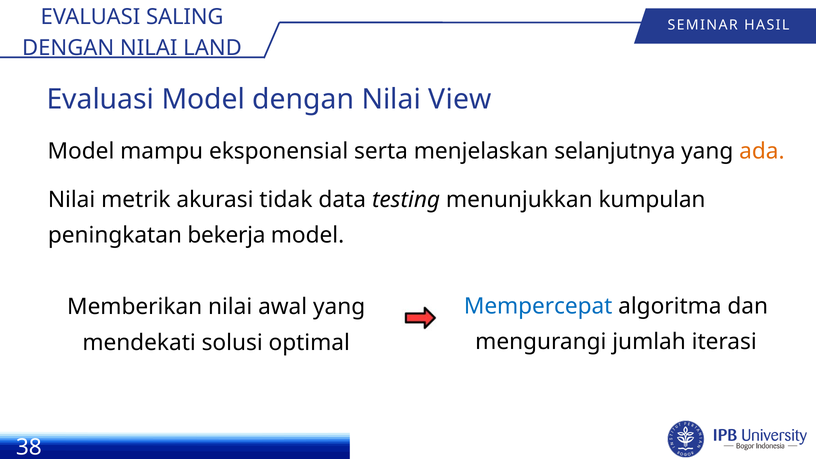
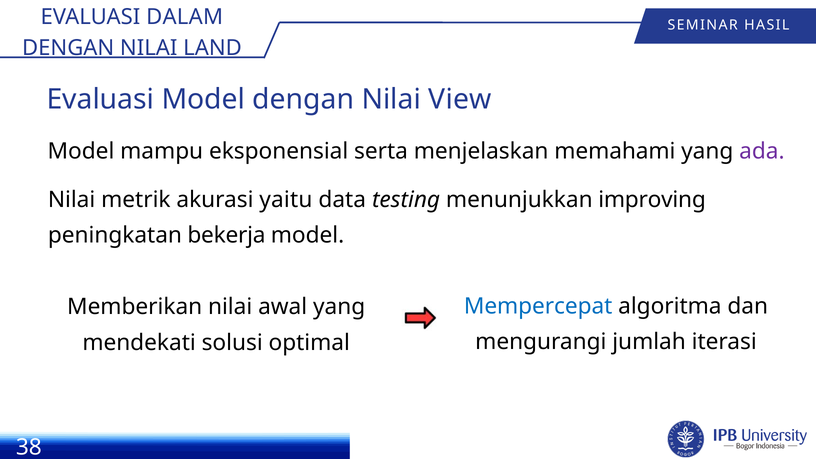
SALING: SALING -> DALAM (185, 17)
selanjutnya: selanjutnya -> memahami (615, 151)
ada colour: orange -> purple (762, 151)
tidak: tidak -> yaitu (286, 200)
kumpulan: kumpulan -> improving (652, 200)
